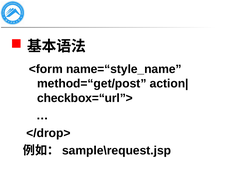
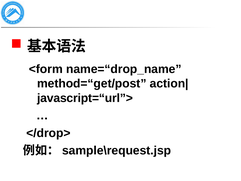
name=“style_name: name=“style_name -> name=“drop_name (124, 69)
checkbox=“url”>: checkbox=“url”> -> javascript=“url”> (85, 98)
